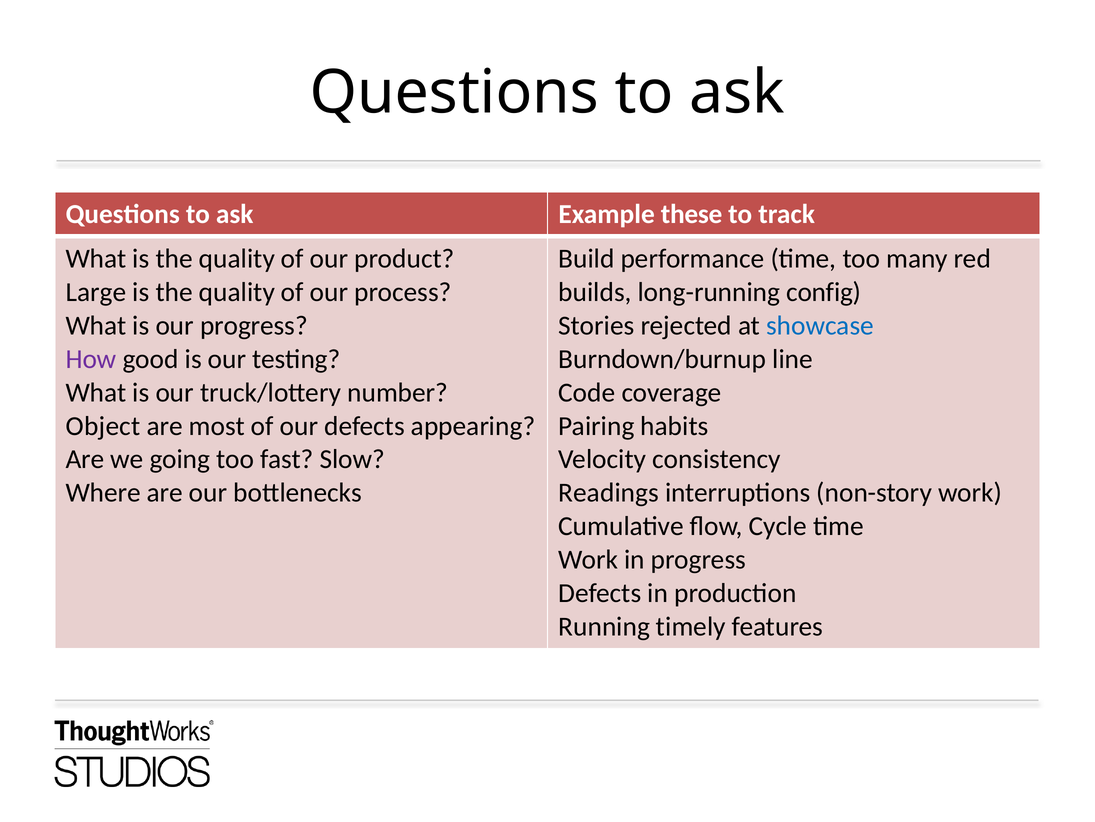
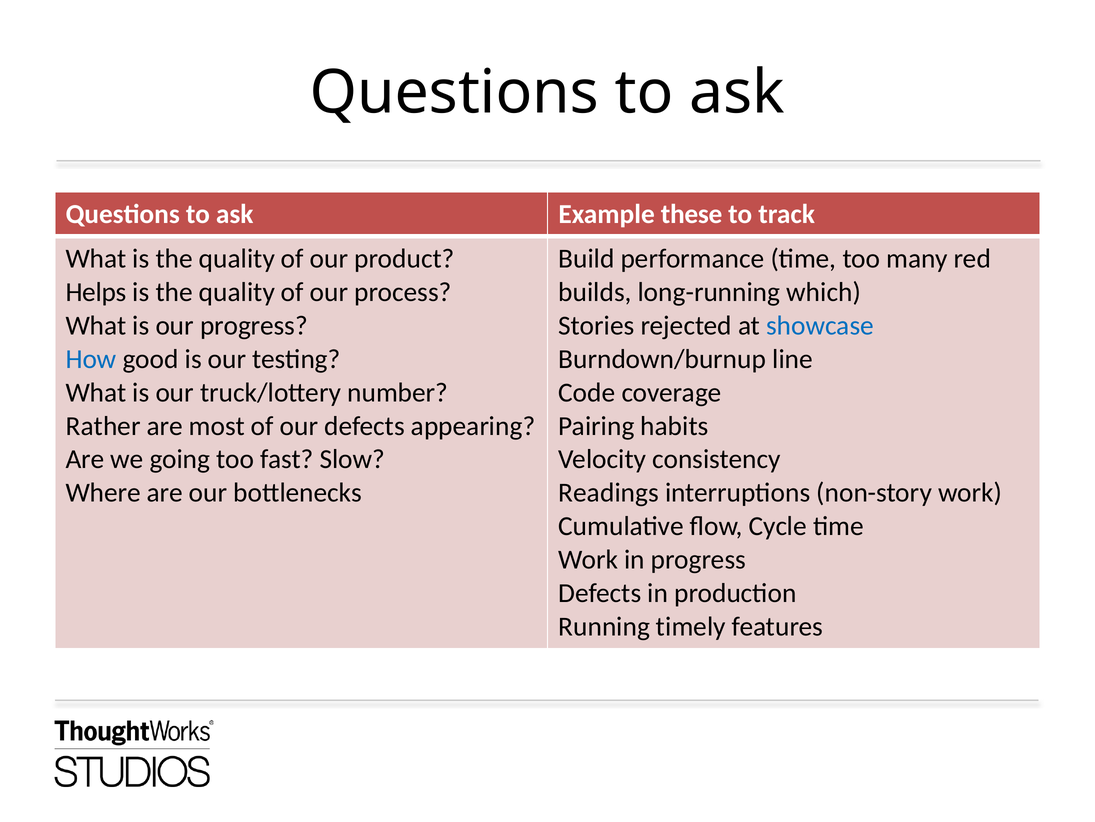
Large: Large -> Helps (96, 292)
config: config -> which (824, 292)
How colour: purple -> blue (91, 359)
Object: Object -> Rather (103, 426)
